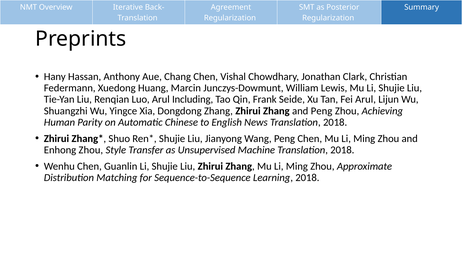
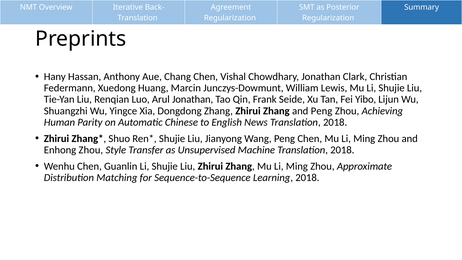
Arul Including: Including -> Jonathan (193, 99)
Fei Arul: Arul -> Yibo (366, 99)
